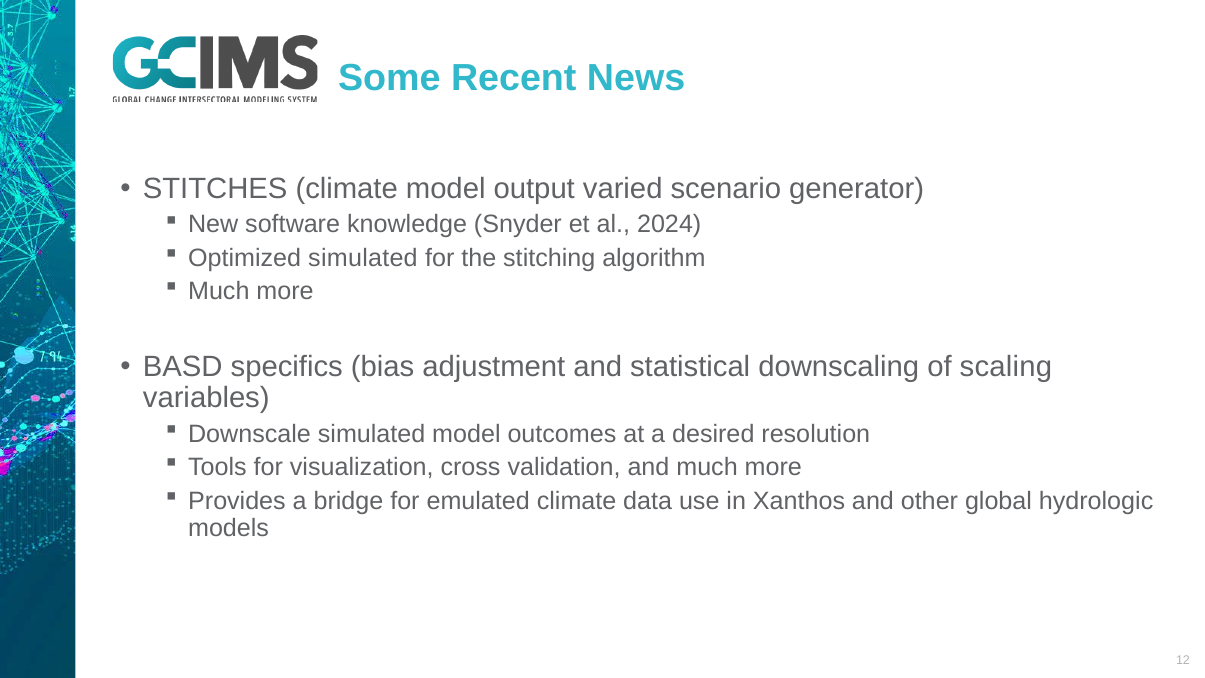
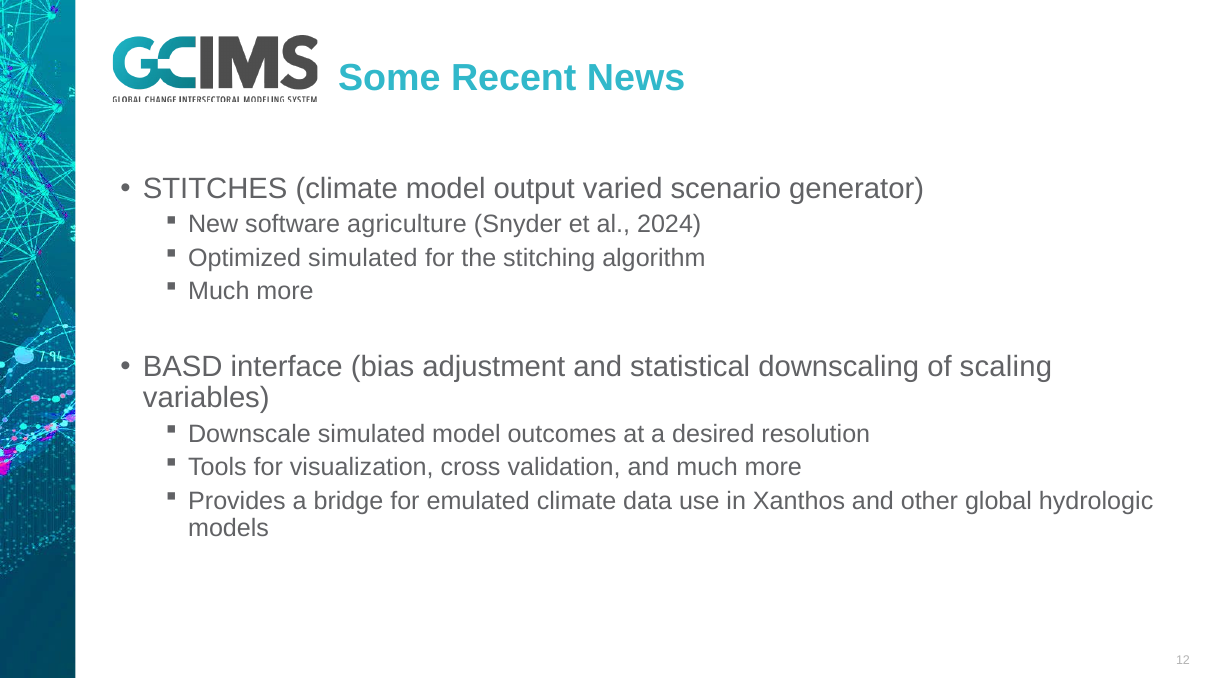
knowledge: knowledge -> agriculture (407, 224)
specifics: specifics -> interface (287, 367)
